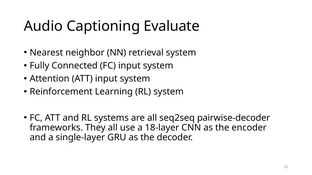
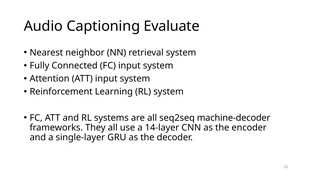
pairwise-decoder: pairwise-decoder -> machine-decoder (234, 118)
18-layer: 18-layer -> 14-layer (162, 128)
